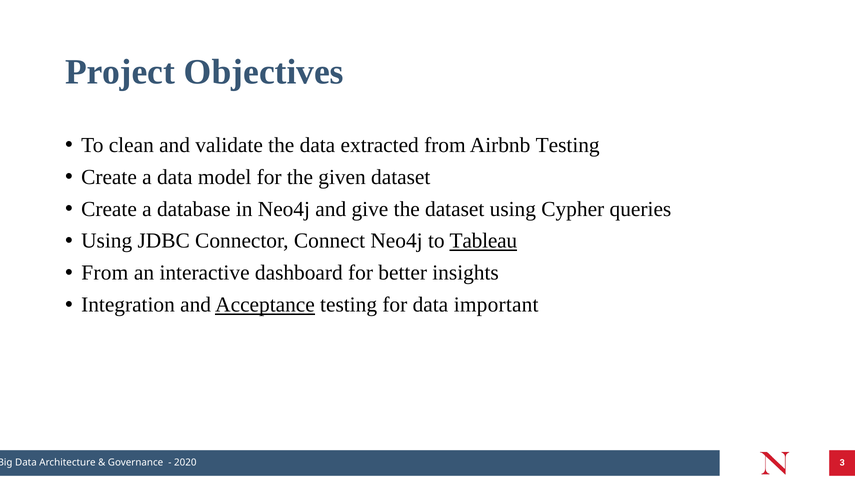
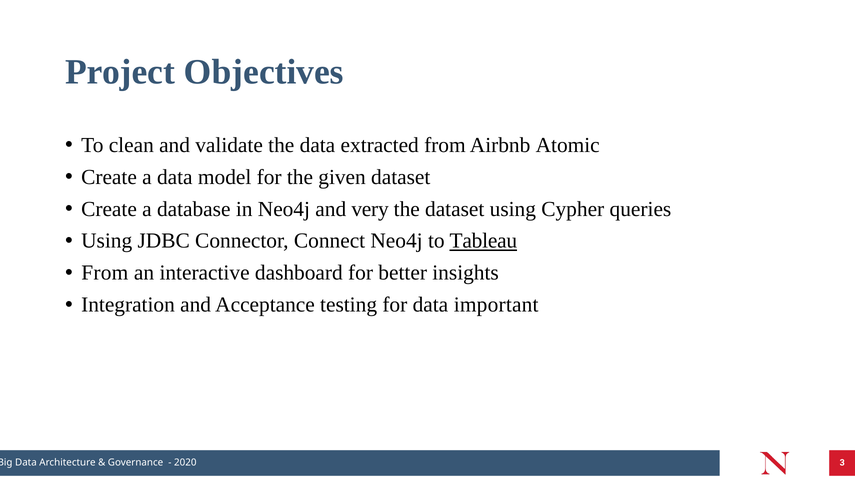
Airbnb Testing: Testing -> Atomic (568, 145)
give: give -> very (370, 209)
Acceptance underline: present -> none (265, 305)
